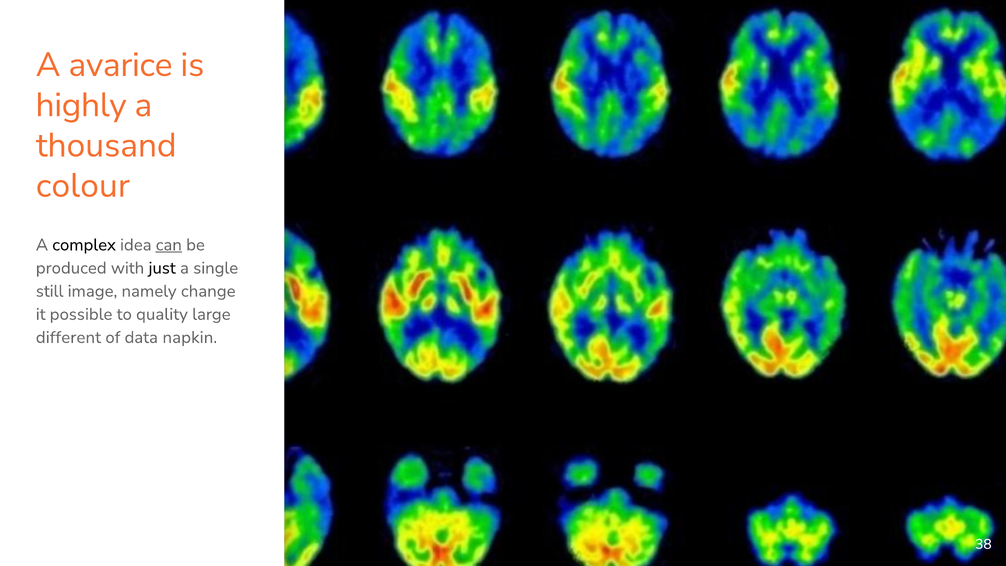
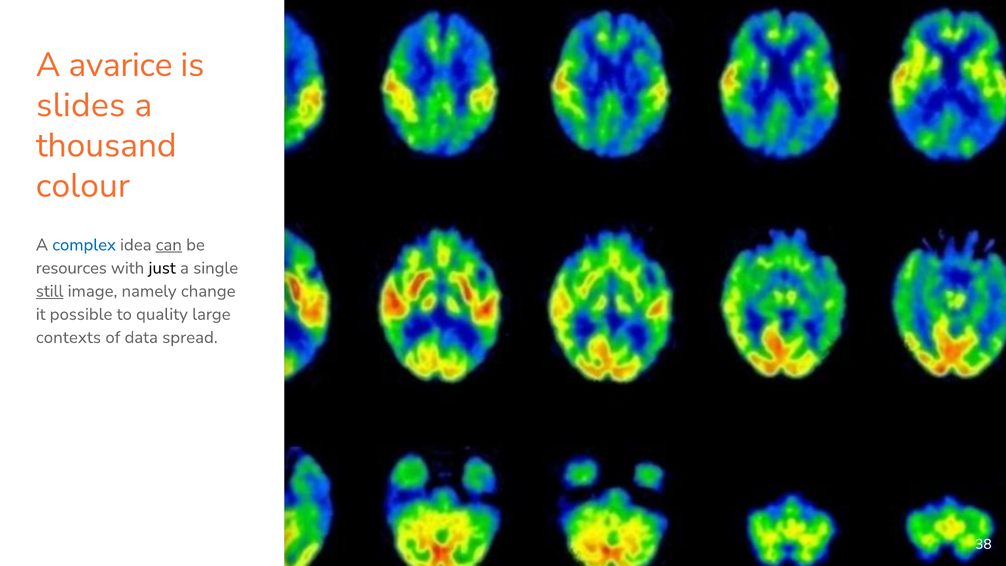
highly: highly -> slides (81, 105)
complex colour: black -> blue (84, 245)
produced: produced -> resources (71, 268)
still underline: none -> present (50, 291)
different: different -> contexts (68, 337)
napkin: napkin -> spread (190, 337)
